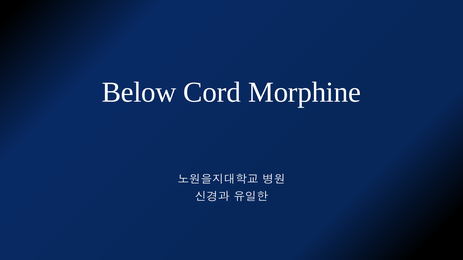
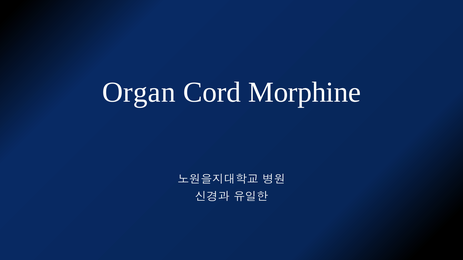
Below: Below -> Organ (139, 92)
